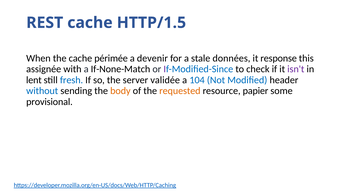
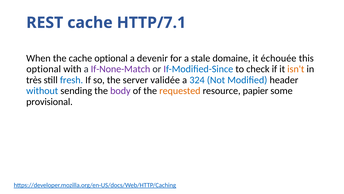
HTTP/1.5: HTTP/1.5 -> HTTP/7.1 (151, 23)
cache périmée: périmée -> optional (111, 58)
données: données -> domaine (232, 58)
response: response -> échouée (279, 58)
assignée: assignée -> optional (44, 69)
If-None-Match colour: black -> purple (121, 69)
isn't colour: purple -> orange (296, 69)
lent: lent -> très (34, 80)
104: 104 -> 324 (197, 80)
body colour: orange -> purple (120, 91)
